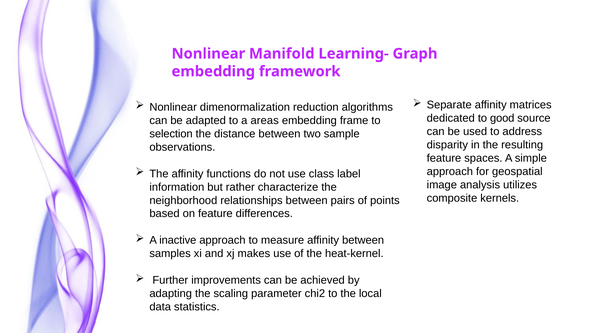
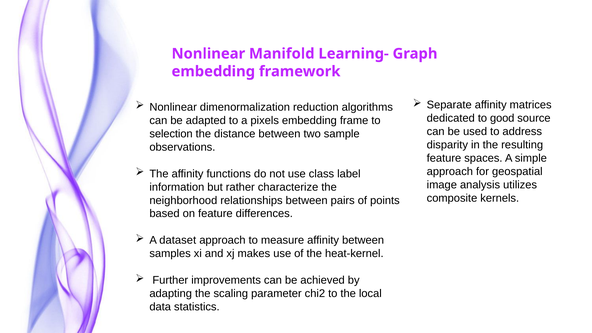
areas: areas -> pixels (265, 120)
inactive: inactive -> dataset (178, 240)
